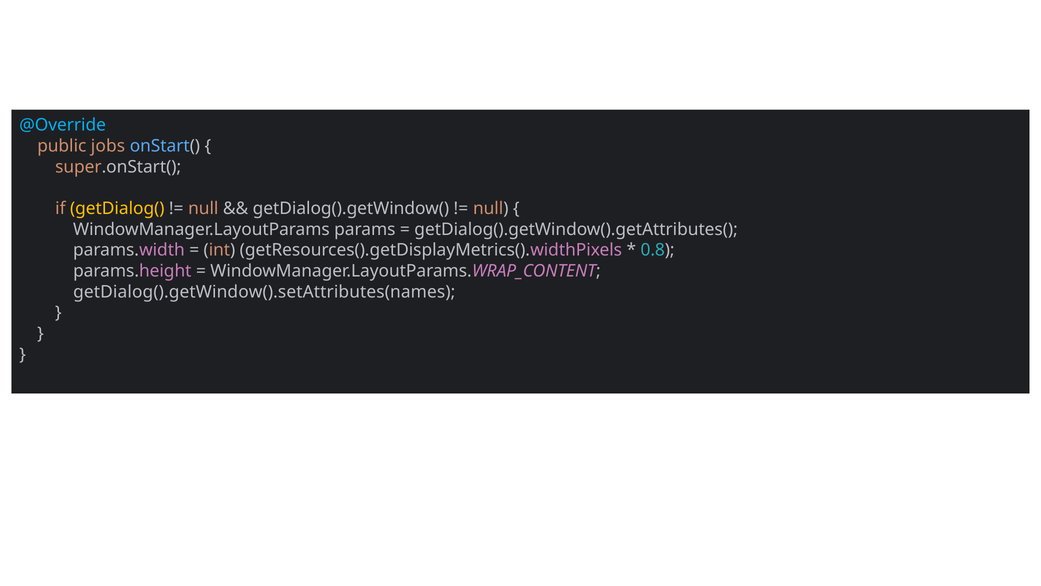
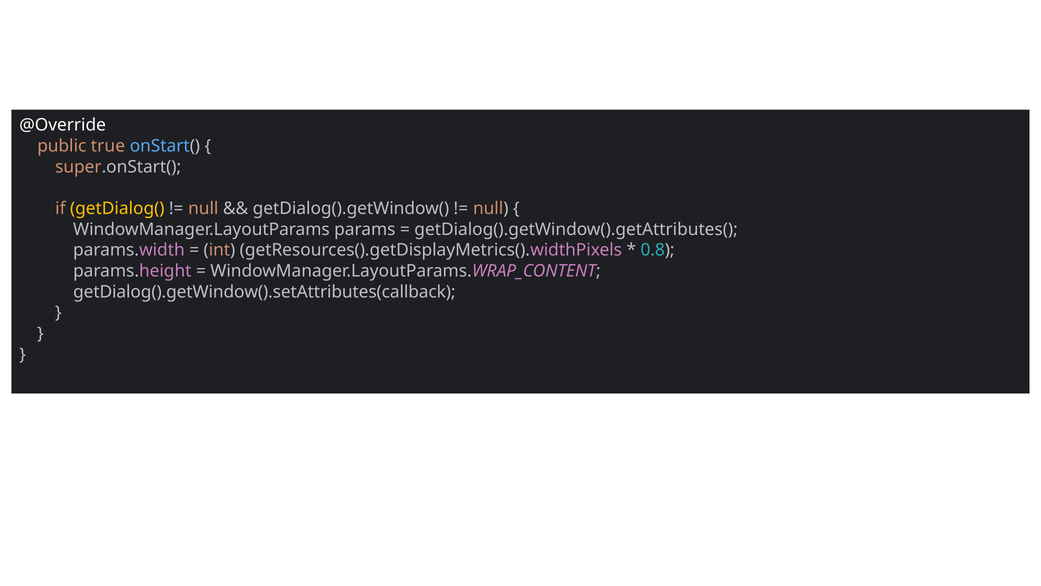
@Override colour: light blue -> white (63, 125)
jobs: jobs -> true (108, 146)
getDialog().getWindow().setAttributes(names: getDialog().getWindow().setAttributes(names -> getDialog().getWindow().setAttributes(callback (264, 292)
